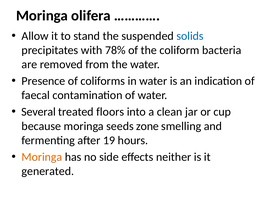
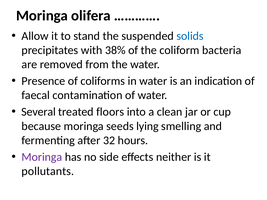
78%: 78% -> 38% (115, 50)
zone: zone -> lying (147, 126)
19: 19 -> 32 (109, 141)
Moringa colour: orange -> purple (42, 157)
generated: generated -> pollutants (48, 171)
